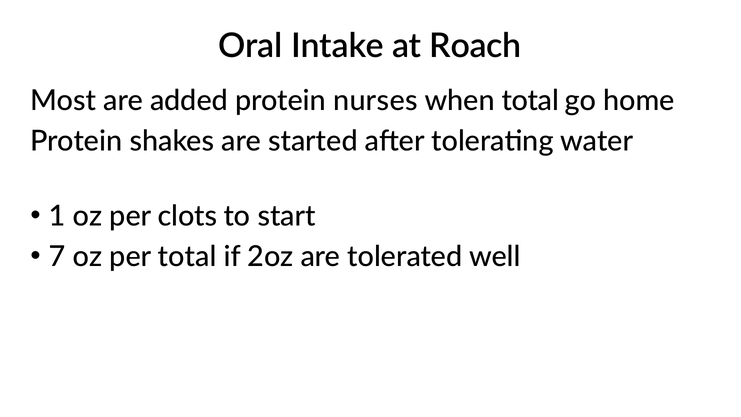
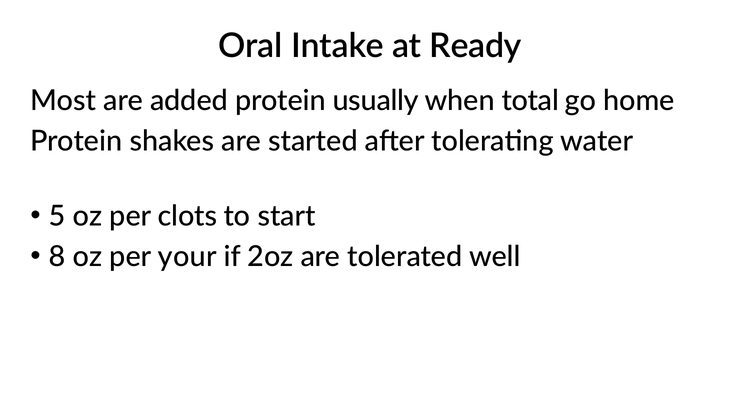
Roach: Roach -> Ready (475, 46)
nurses: nurses -> usually (376, 101)
1: 1 -> 5 (57, 216)
7: 7 -> 8 (57, 257)
per total: total -> your (187, 257)
